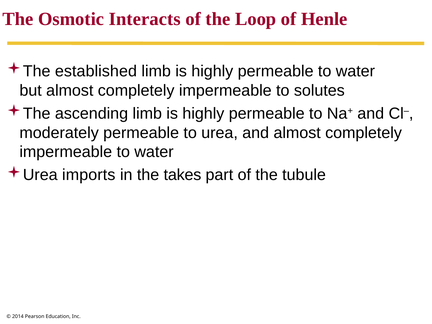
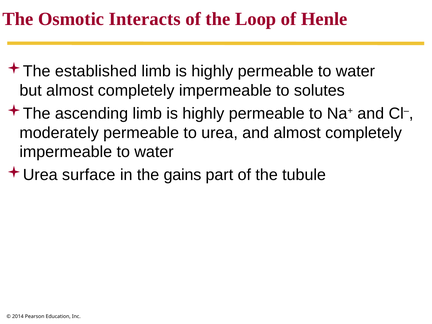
imports: imports -> surface (89, 175)
takes: takes -> gains (182, 175)
